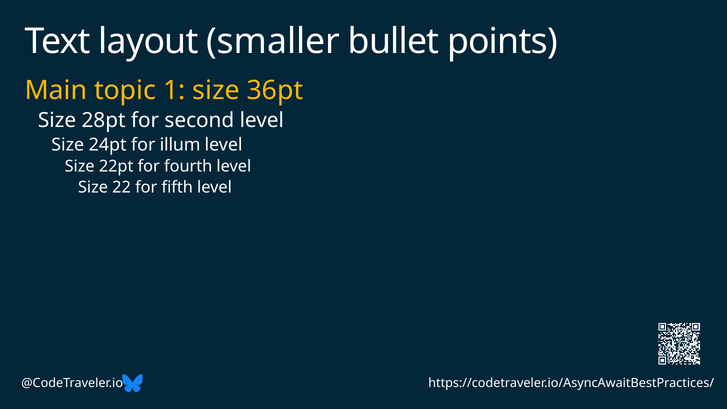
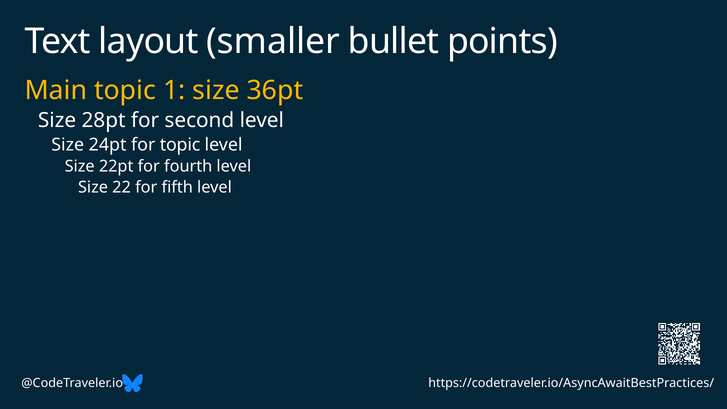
for illum: illum -> topic (180, 145)
